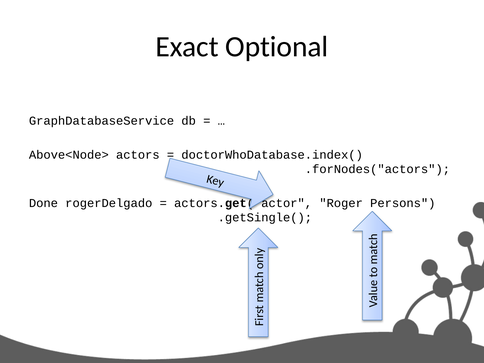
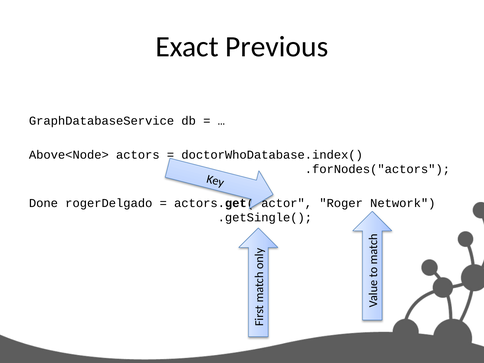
Optional: Optional -> Previous (277, 47)
Persons: Persons -> Network (403, 203)
